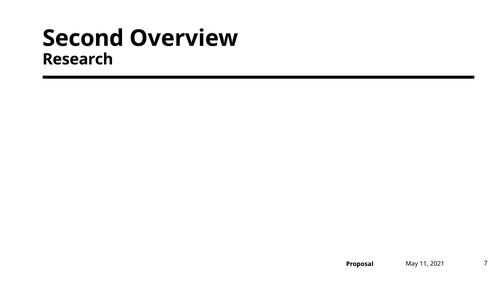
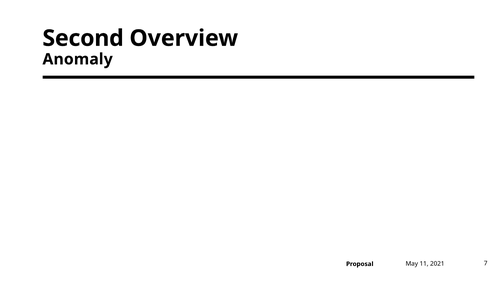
Research: Research -> Anomaly (78, 59)
